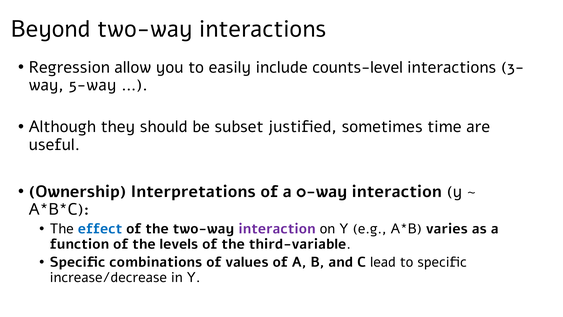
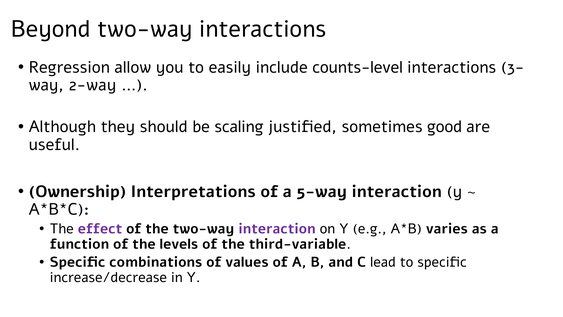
5-way: 5-way -> 2-way (93, 85)
subset: subset -> scaling (239, 127)
time: time -> good (445, 127)
0-way: 0-way -> 5-way (322, 192)
effect colour: blue -> purple (100, 229)
